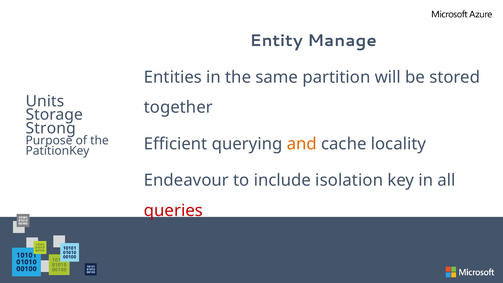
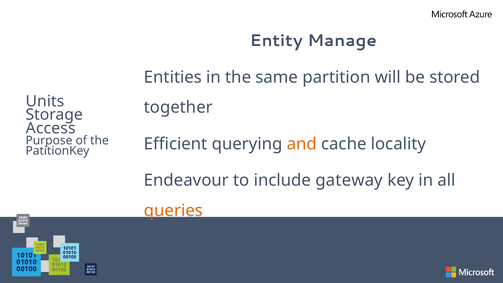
Strong: Strong -> Access (51, 128)
isolation: isolation -> gateway (349, 180)
queries colour: red -> orange (173, 211)
